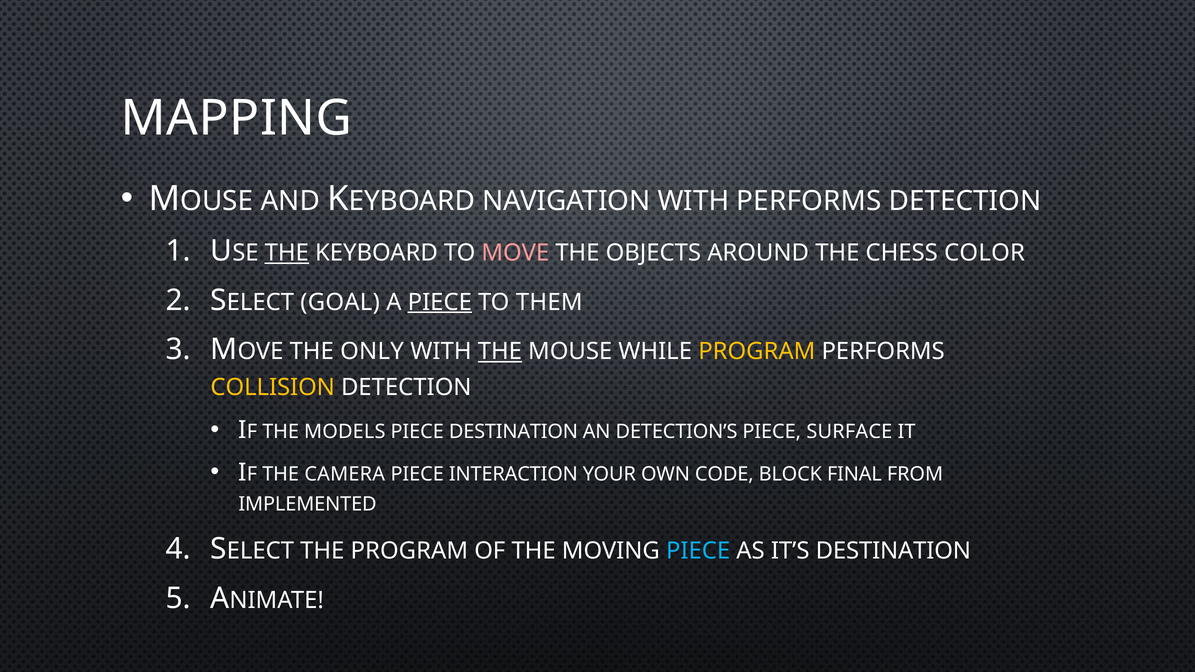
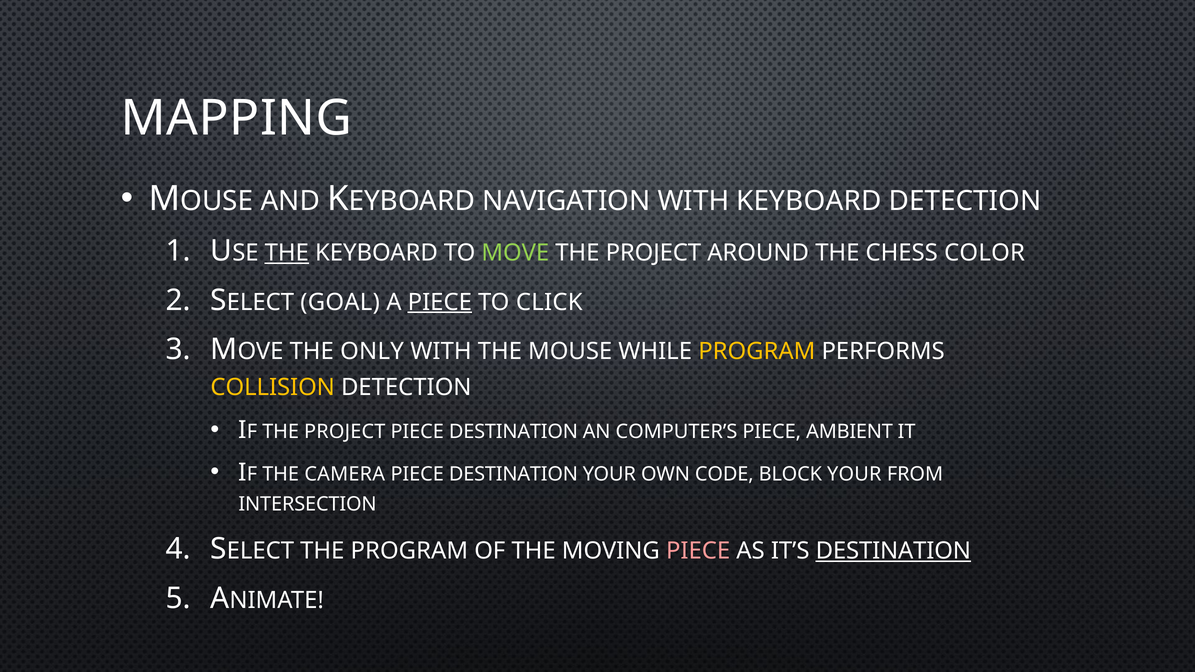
WITH PERFORMS: PERFORMS -> KEYBOARD (809, 201)
MOVE colour: pink -> light green (515, 253)
OBJECTS: OBJECTS -> PROJECT (653, 253)
THEM: THEM -> CLICK (549, 302)
THE underline: present -> none (500, 352)
MODELS: MODELS -> PROJECT (345, 432)
DETECTION’S: DETECTION’S -> COMPUTER’S (676, 432)
SURFACE: SURFACE -> AMBIENT (850, 432)
INTERACTION: INTERACTION -> DESTINATION (513, 474)
BLOCK FINAL: FINAL -> YOUR (854, 474)
IMPLEMENTED: IMPLEMENTED -> INTERSECTION (308, 504)
PIECE colour: light blue -> pink (698, 551)
DESTINATION underline: none -> present (893, 551)
